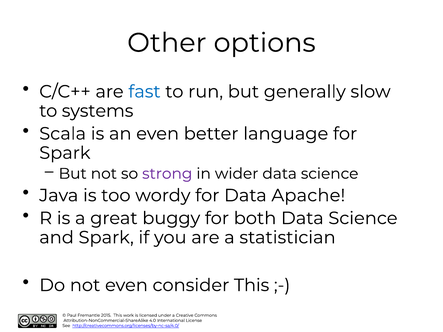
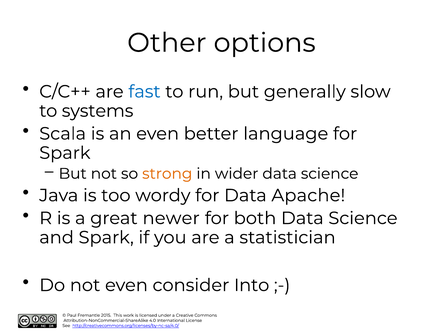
strong colour: purple -> orange (167, 174)
buggy: buggy -> newer (171, 218)
consider This: This -> Into (252, 285)
